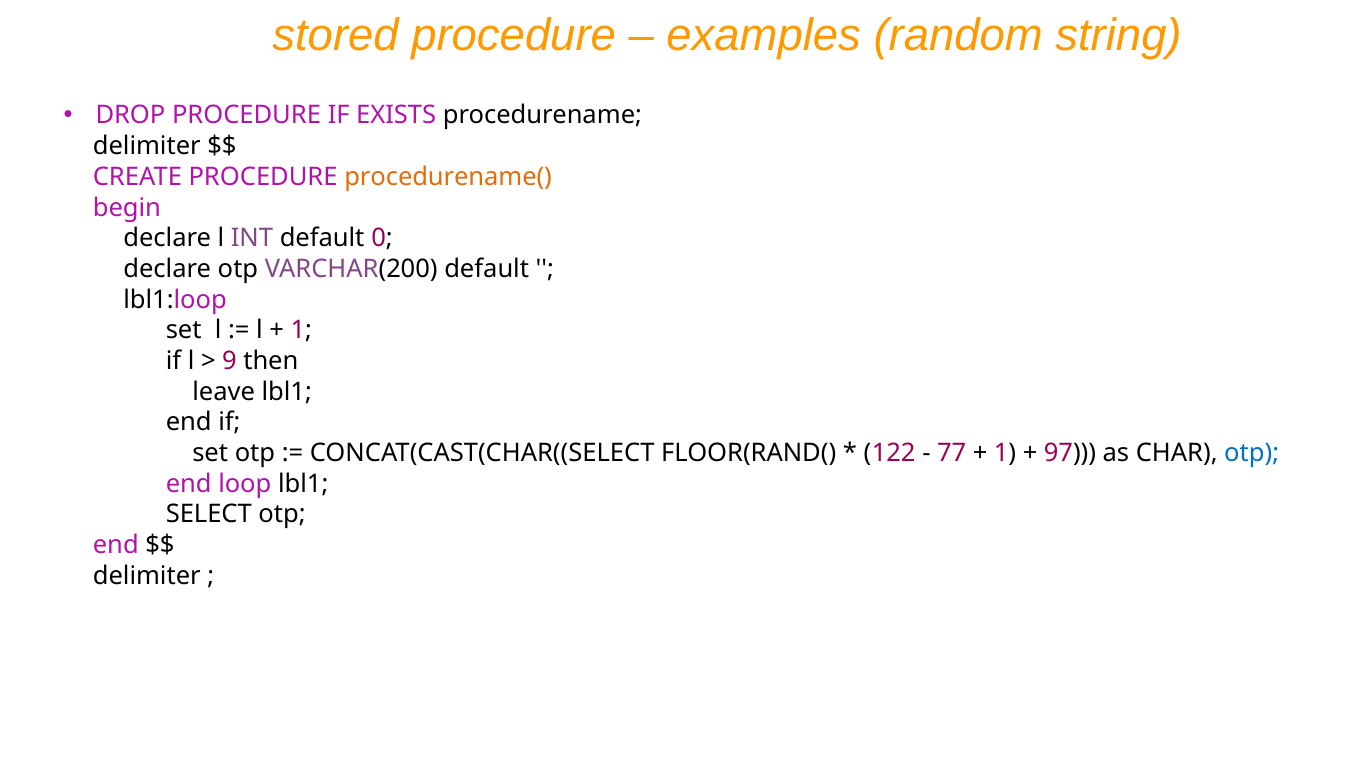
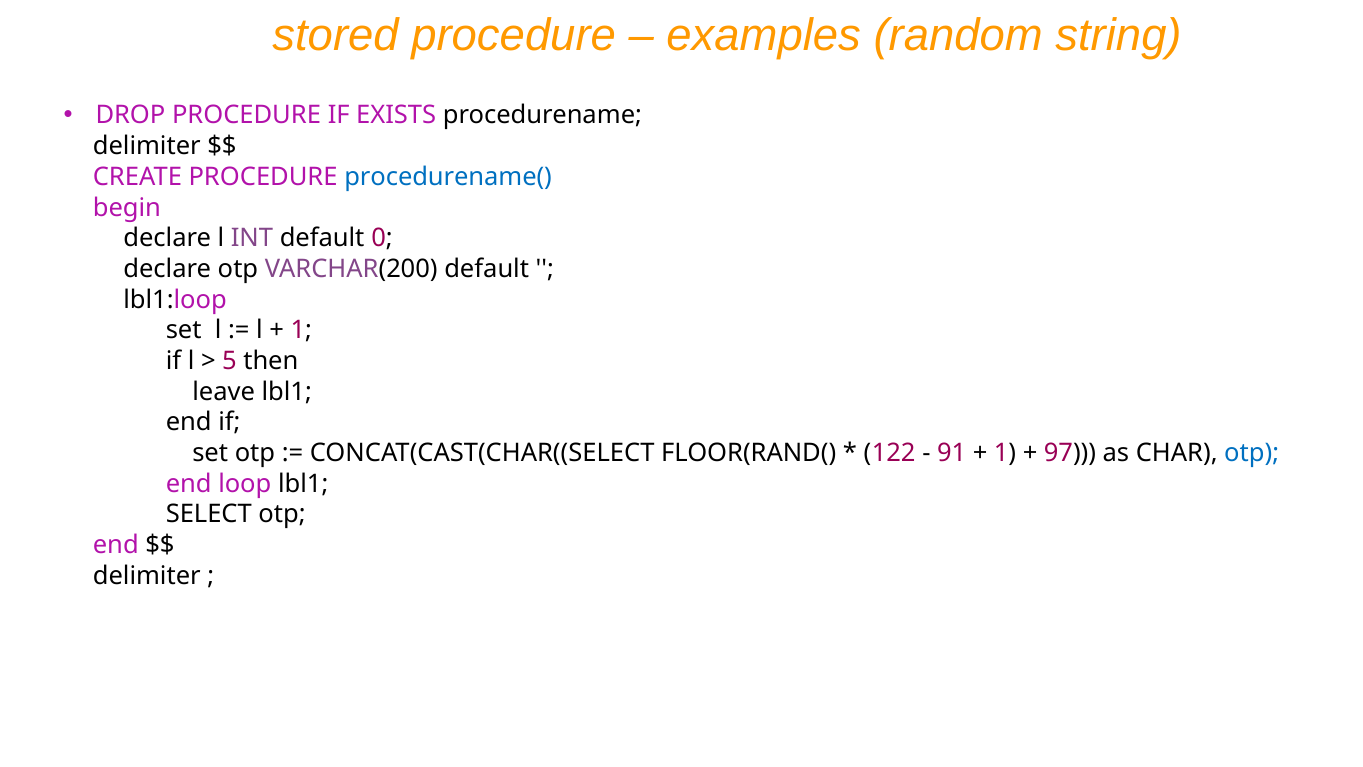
procedurename( colour: orange -> blue (448, 177)
9: 9 -> 5 (230, 361)
77: 77 -> 91 (952, 453)
